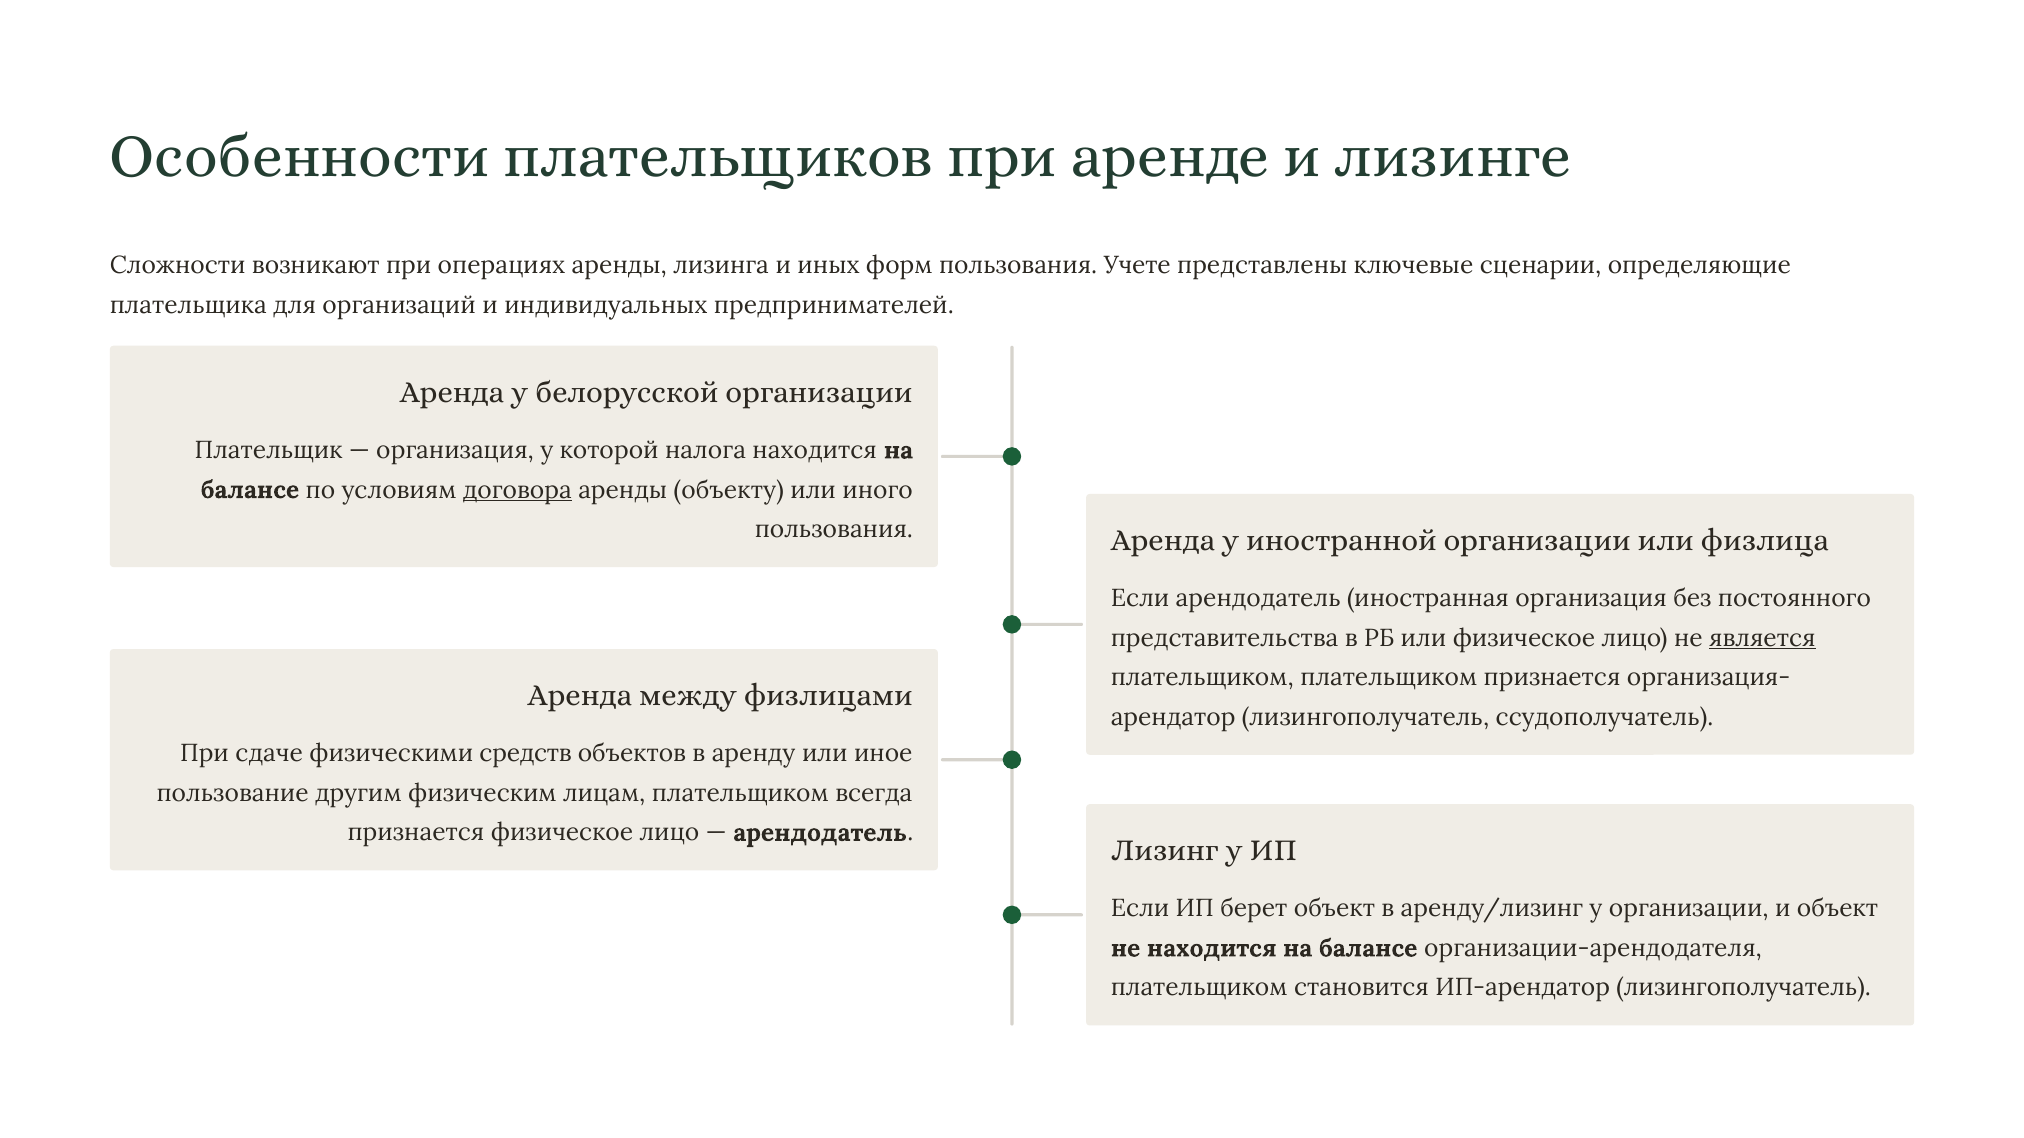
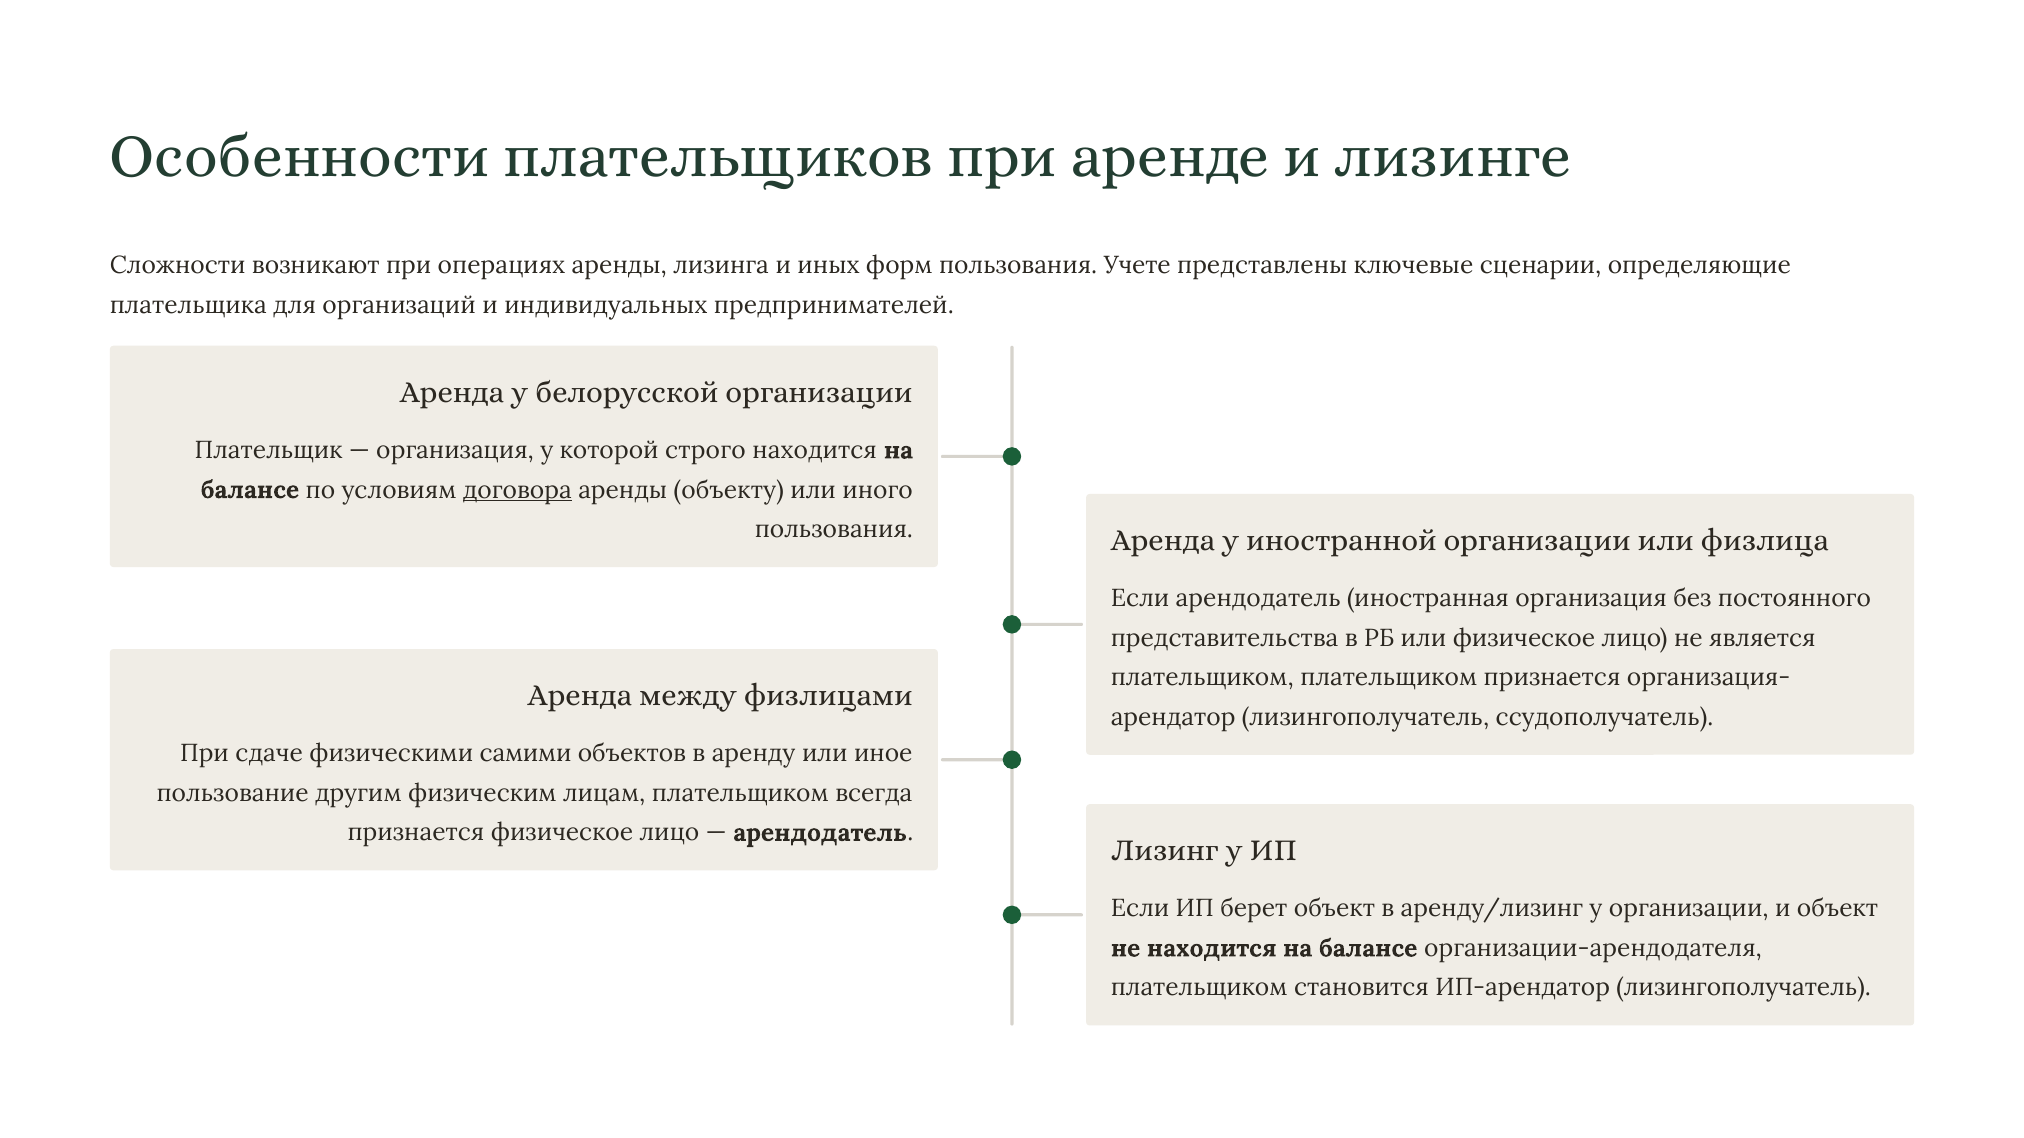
налога: налога -> строго (705, 451)
является underline: present -> none (1762, 638)
средств: средств -> самими (526, 754)
